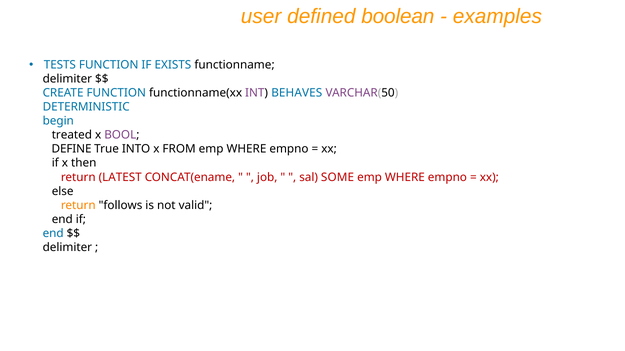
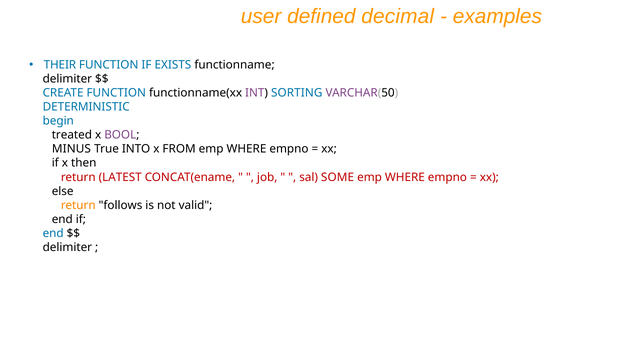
boolean: boolean -> decimal (398, 16)
TESTS: TESTS -> THEIR (60, 65)
BEHAVES: BEHAVES -> SORTING (297, 93)
DEFINE: DEFINE -> MINUS (71, 149)
